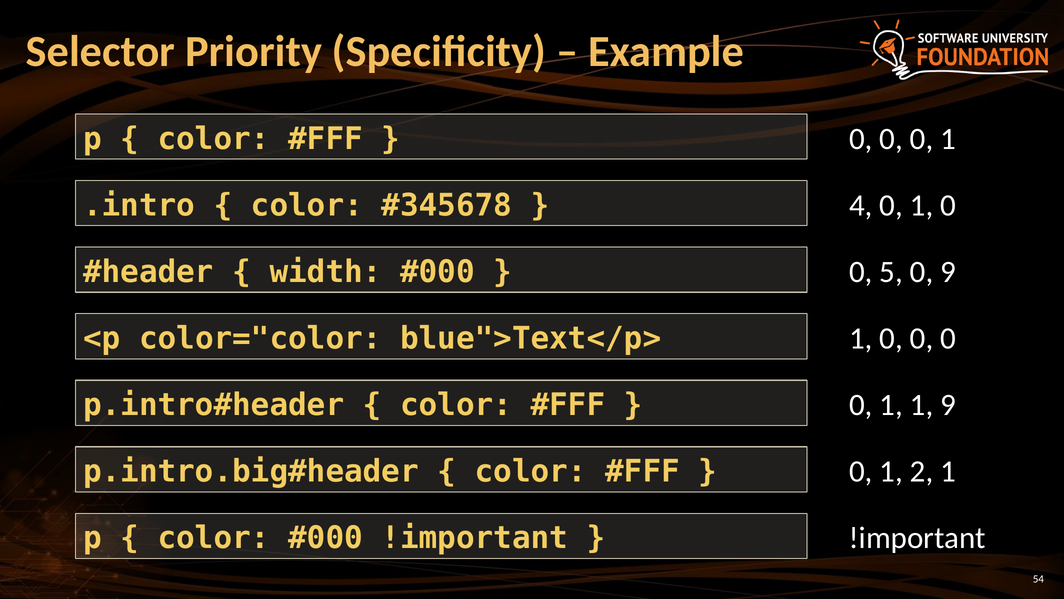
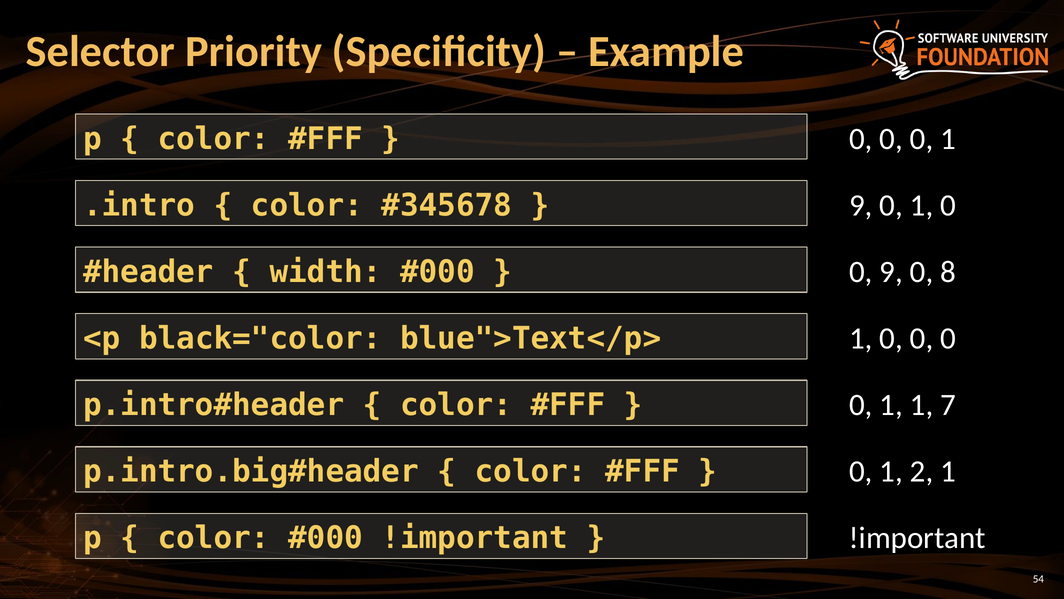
4: 4 -> 9 (861, 205)
0 5: 5 -> 9 (891, 272)
0 9: 9 -> 8 (948, 272)
color="color: color="color -> black="color (260, 338)
1 9: 9 -> 7 (948, 405)
